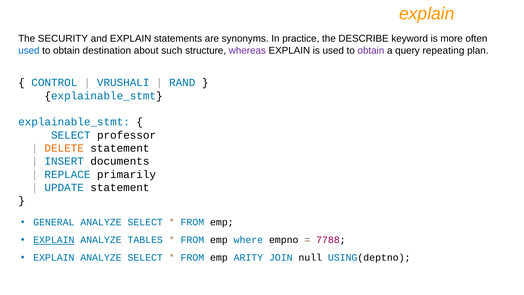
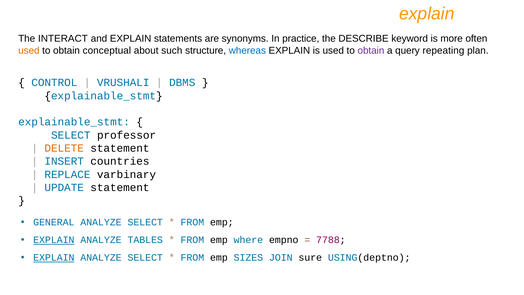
SECURITY: SECURITY -> INTERACT (63, 39)
used colour: blue -> orange (29, 51)
destination: destination -> conceptual (107, 51)
whereas colour: purple -> blue (247, 51)
RAND: RAND -> DBMS (182, 83)
documents: documents -> countries (120, 161)
primarily: primarily -> varbinary (126, 174)
EXPLAIN underline: none -> present (54, 258)
ARITY: ARITY -> SIZES (248, 258)
null: null -> sure (310, 258)
